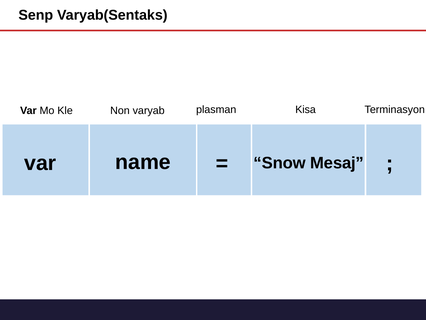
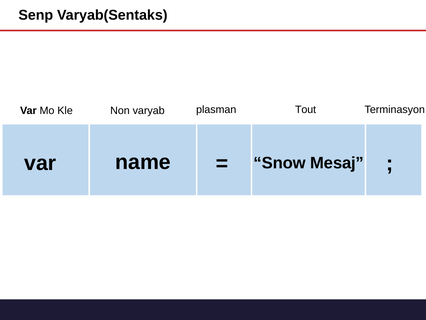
Kisa: Kisa -> Tout (306, 109)
